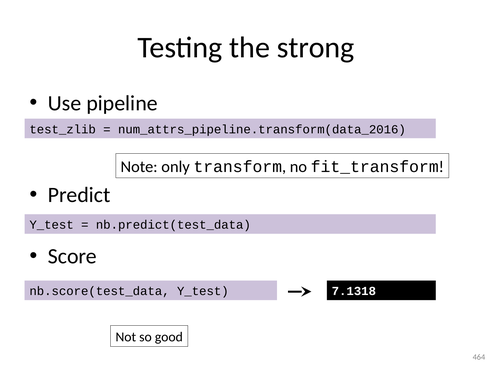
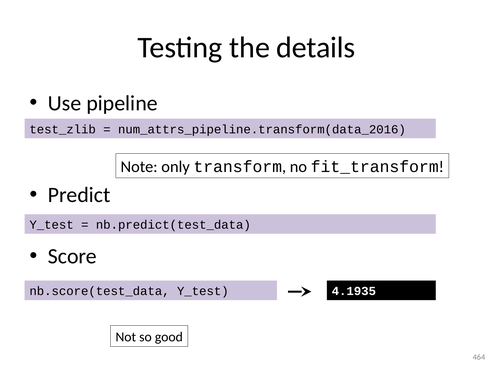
strong: strong -> details (316, 48)
7.1318: 7.1318 -> 4.1935 (354, 291)
